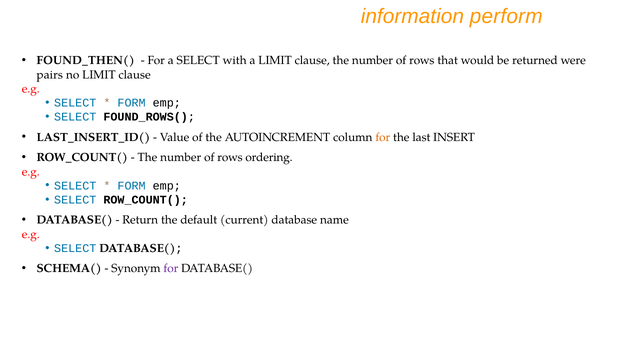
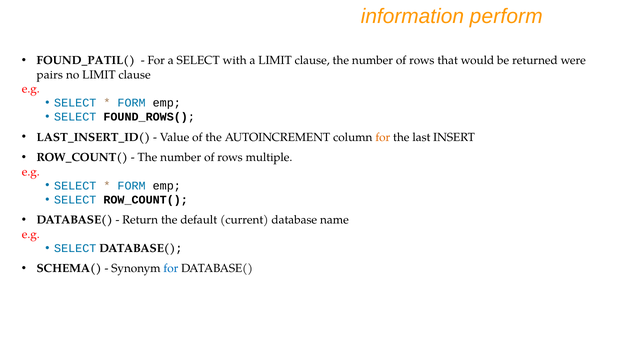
FOUND_THEN(: FOUND_THEN( -> FOUND_PATIL( (86, 61)
ordering: ordering -> multiple (269, 158)
for colour: purple -> blue (171, 269)
